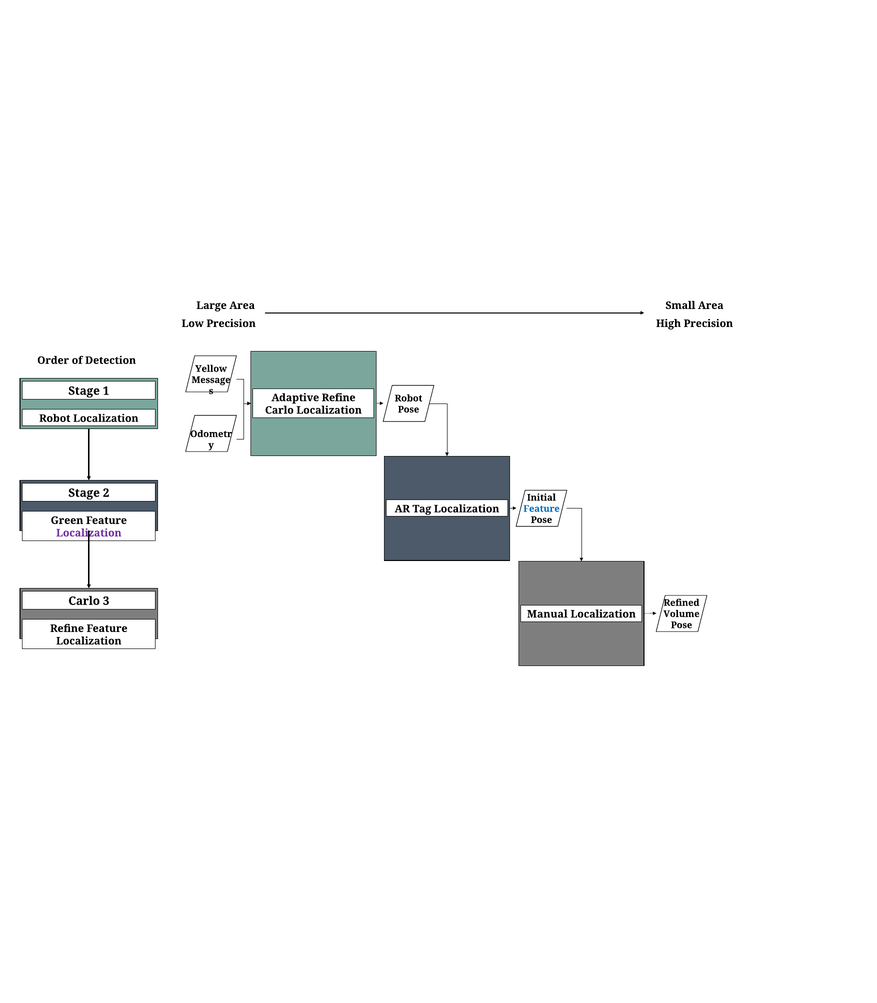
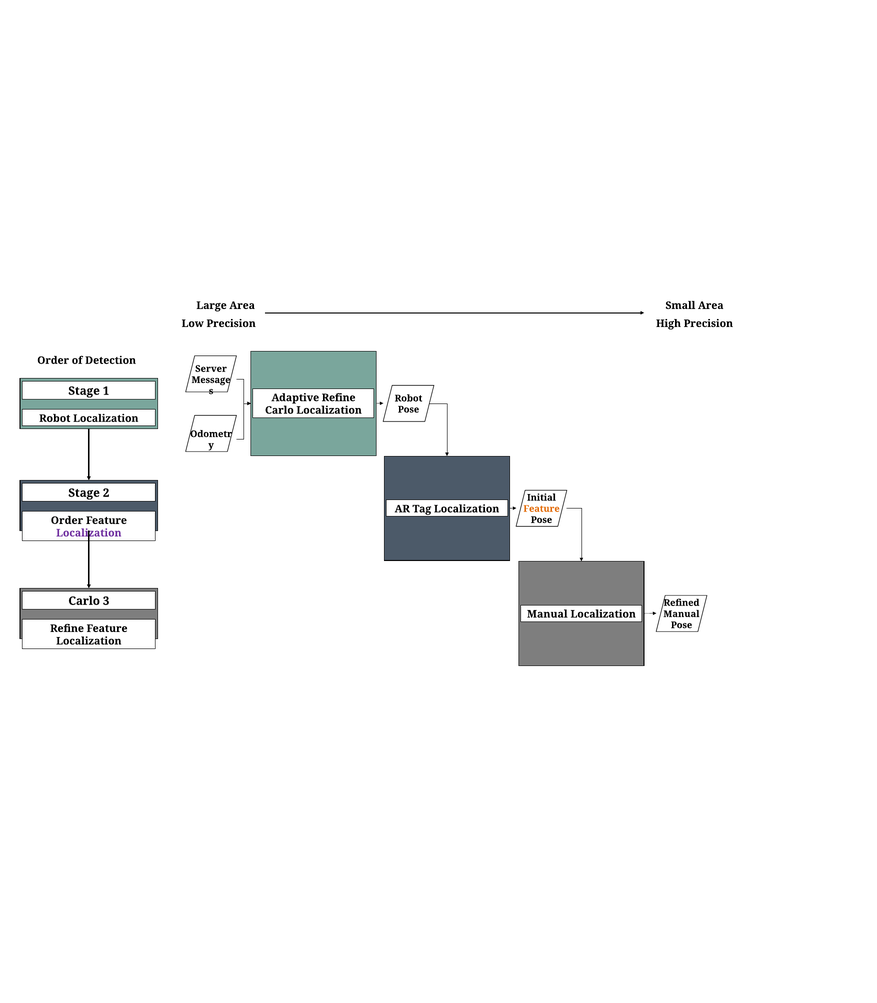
Yellow: Yellow -> Server (211, 369)
Feature colour: blue -> orange (542, 508)
Green: Green -> Order (67, 520)
Volume: Volume -> Manual (681, 614)
